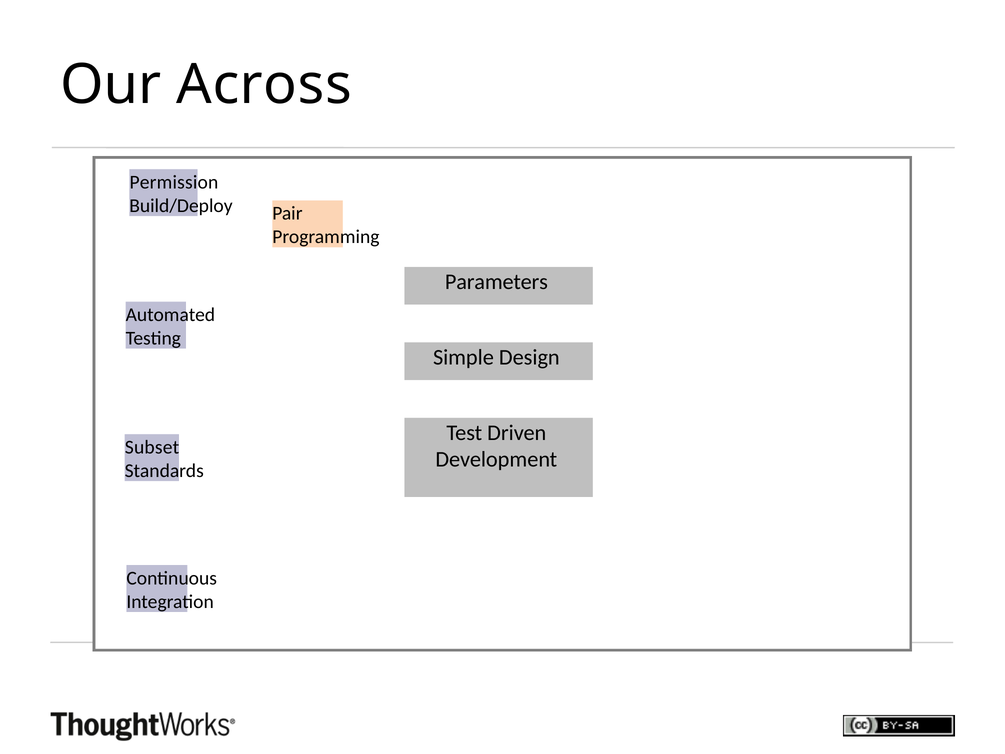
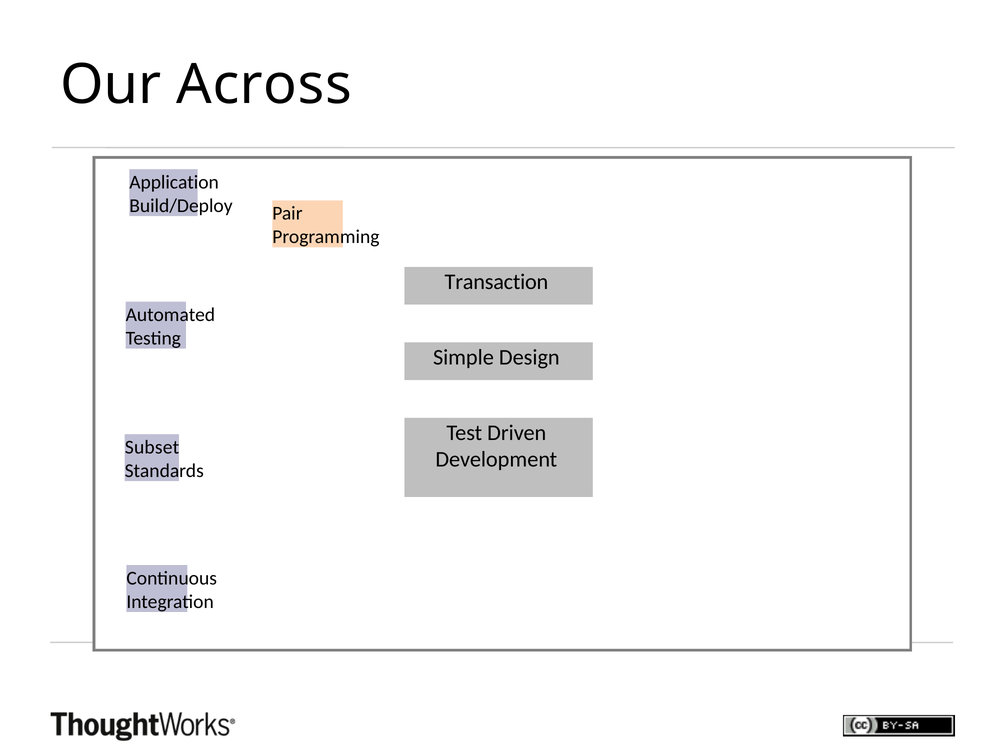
Permission: Permission -> Application (174, 182)
Parameters: Parameters -> Transaction (496, 282)
